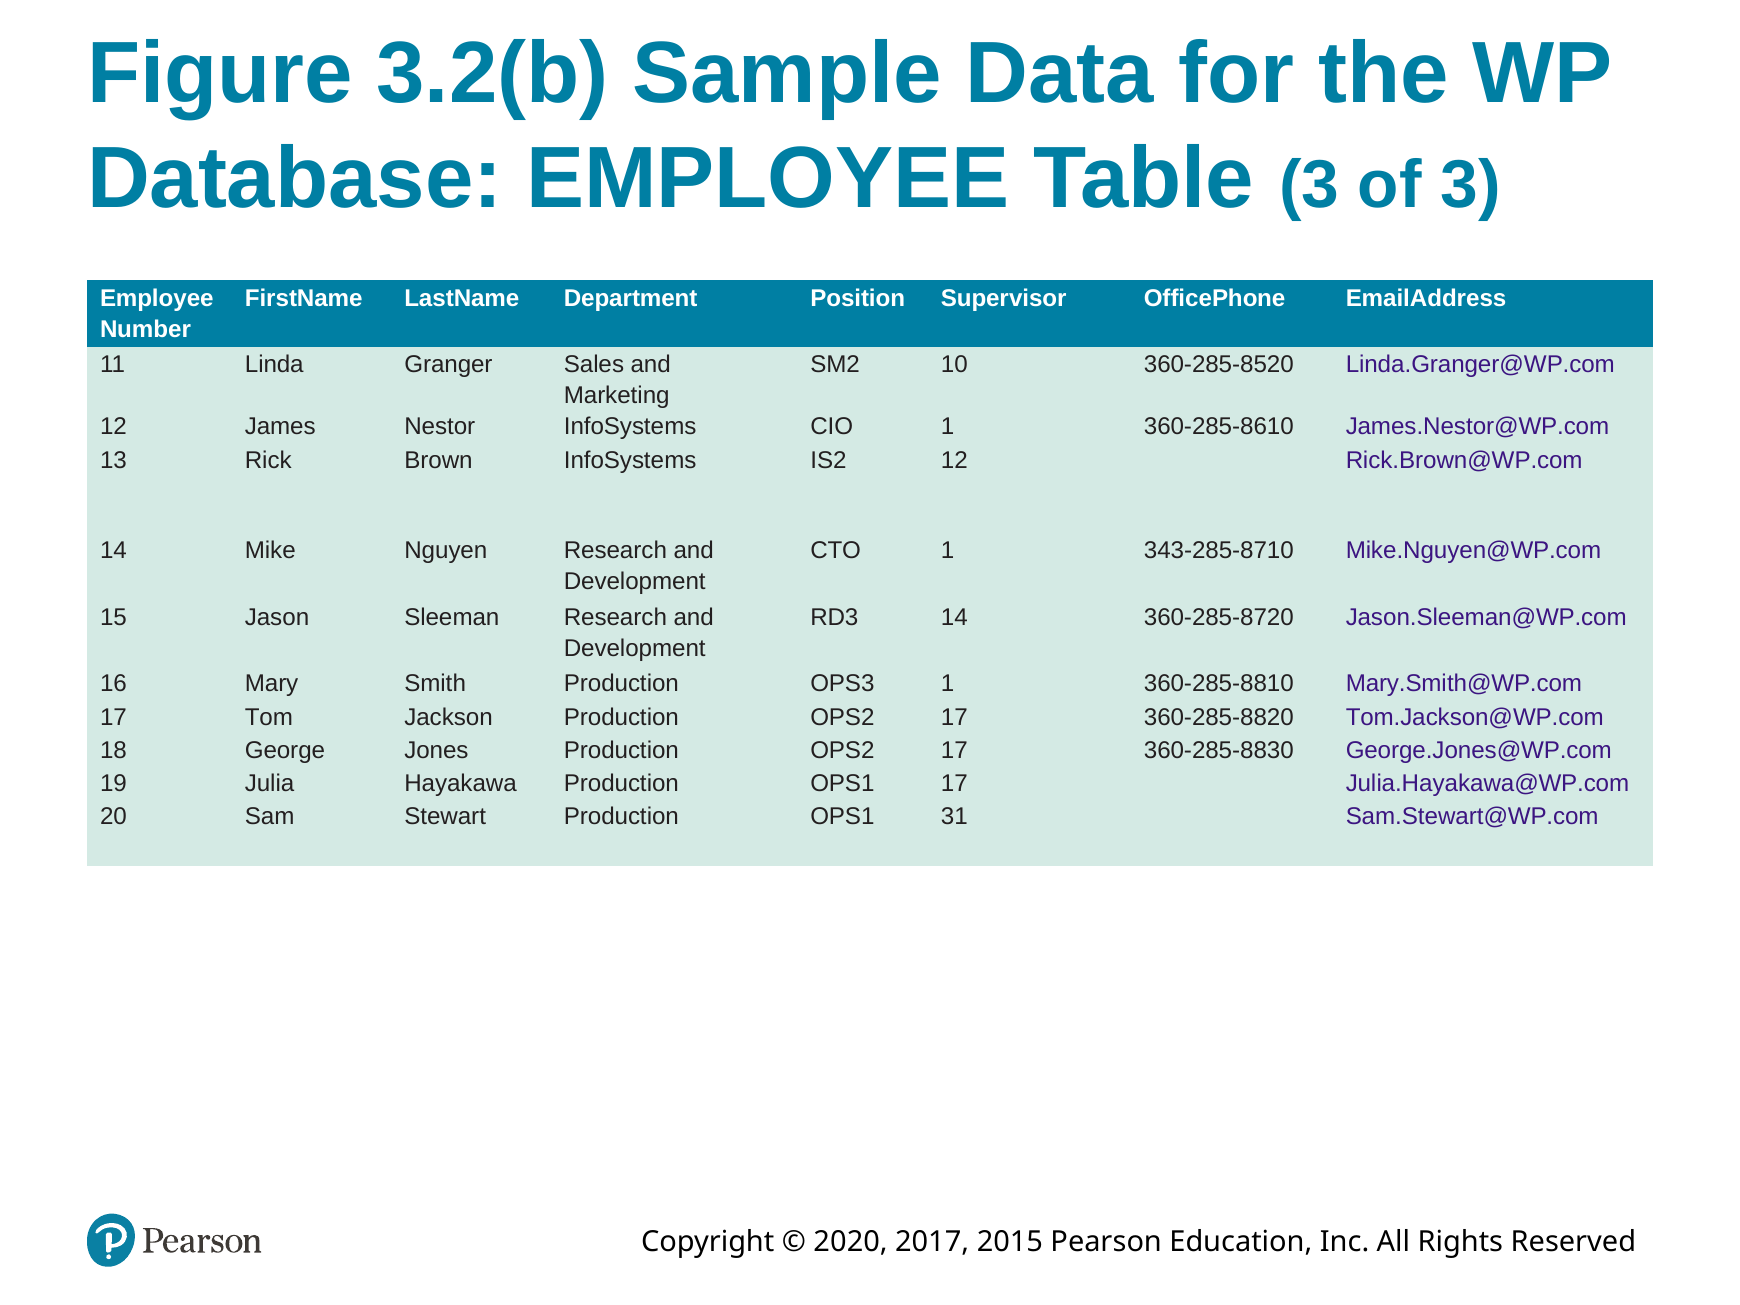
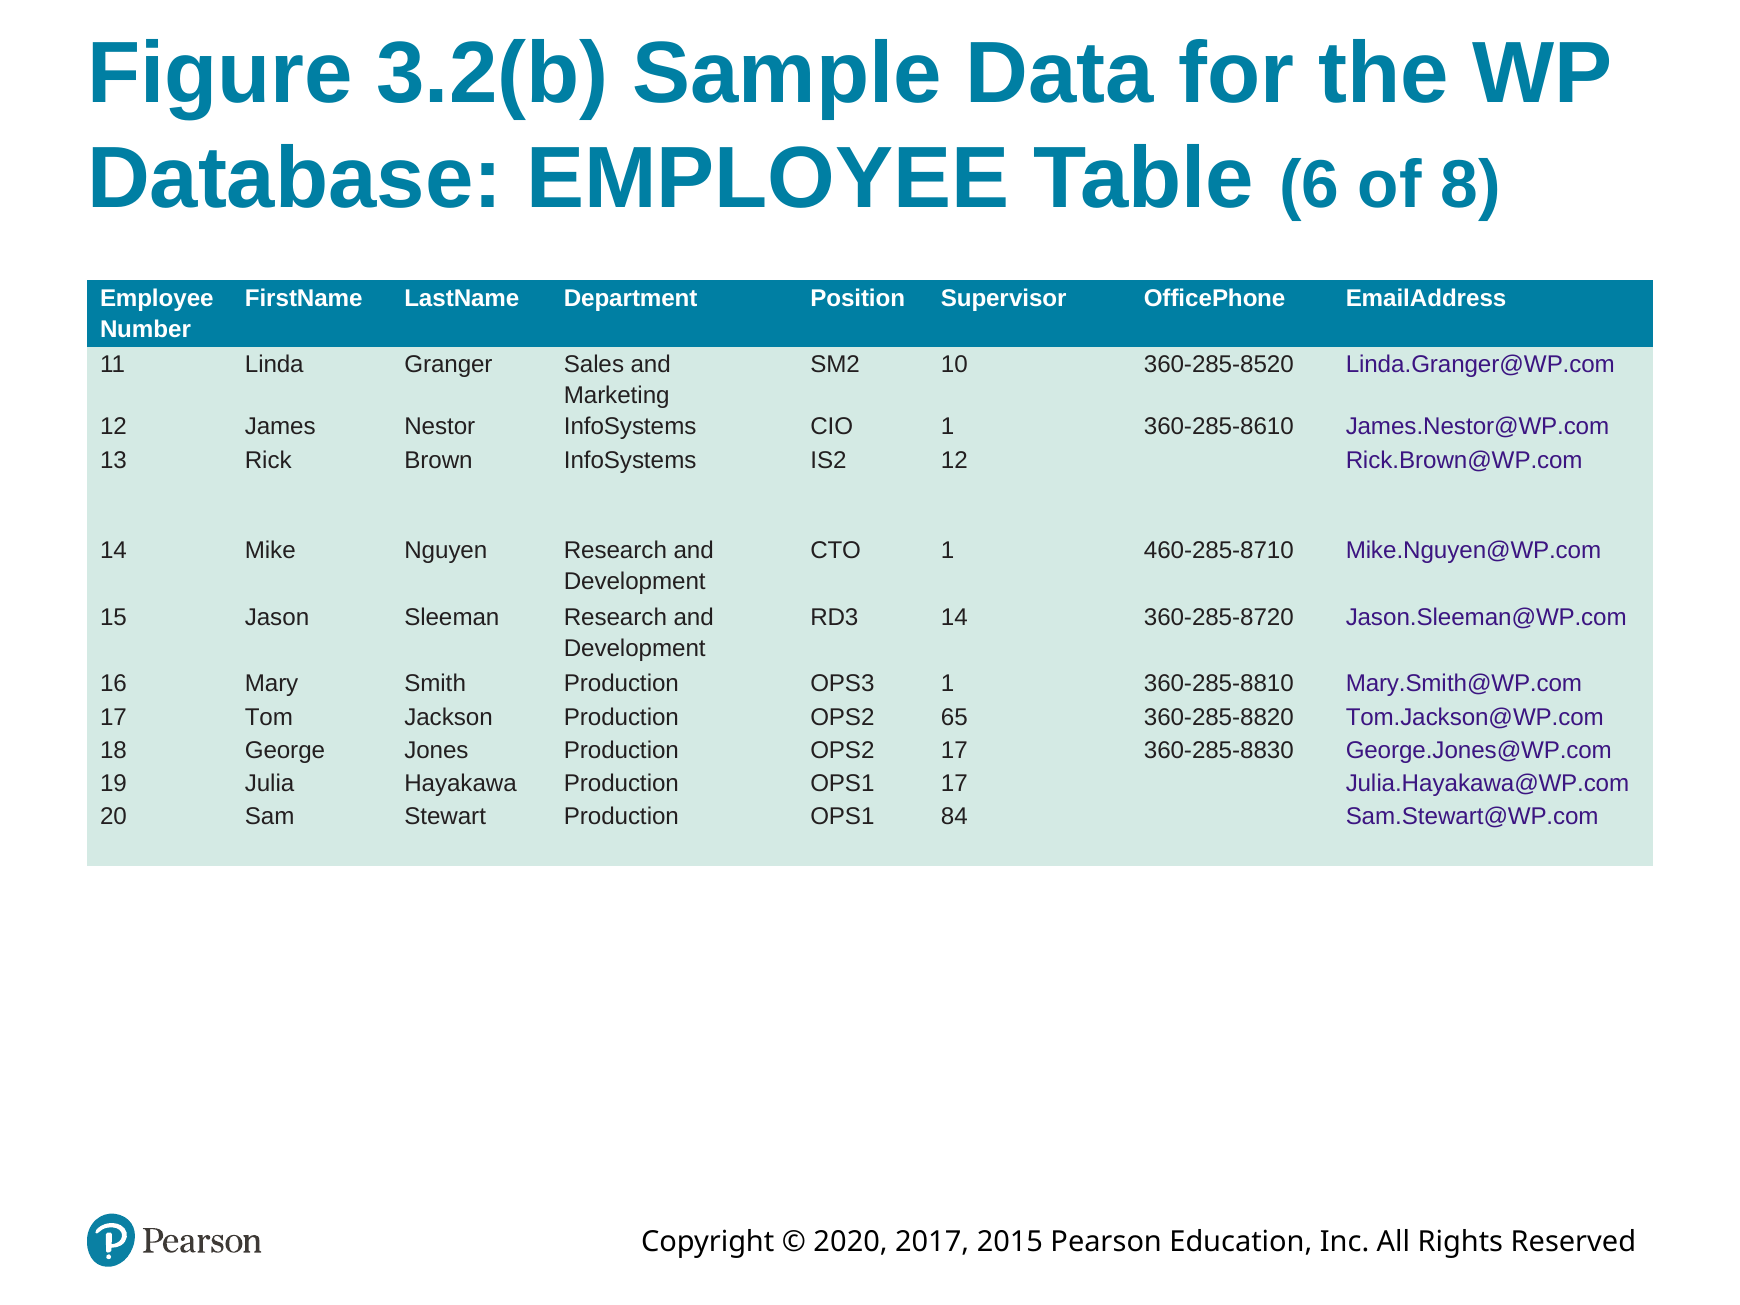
Table 3: 3 -> 6 (1309, 185)
of 3: 3 -> 8 (1471, 185)
343-285-8710: 343-285-8710 -> 460-285-8710 (1219, 551)
Jackson Production OPS2 17: 17 -> 65 (954, 717)
31: 31 -> 84 (954, 817)
